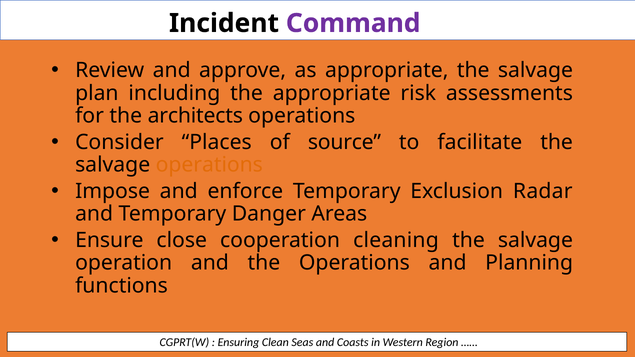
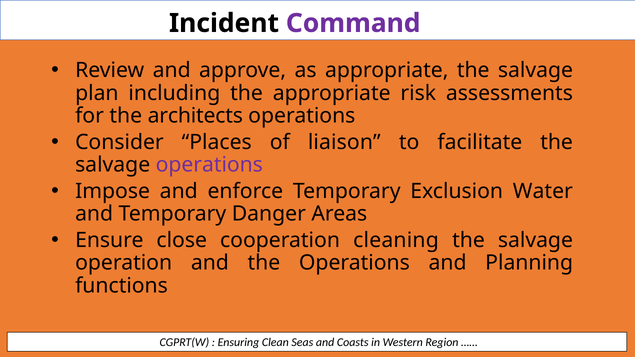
source: source -> liaison (344, 142)
operations colour: orange -> purple (209, 165)
Radar: Radar -> Water (543, 191)
